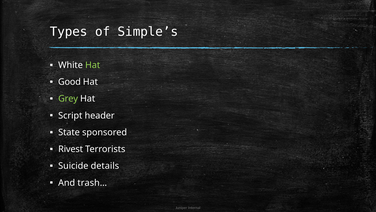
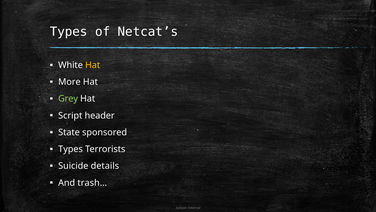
Simple’s: Simple’s -> Netcat’s (148, 32)
Hat colour: light green -> yellow (93, 65)
Good: Good -> More (69, 82)
Rivest: Rivest -> Types (71, 149)
